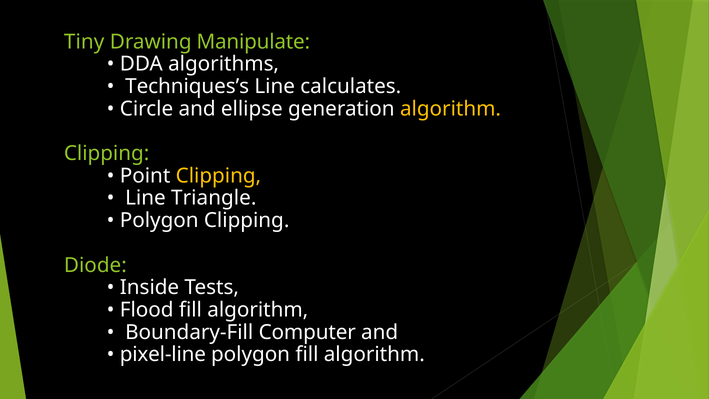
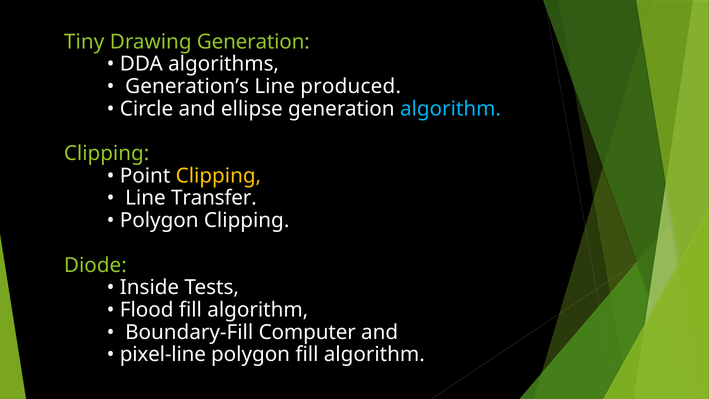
Drawing Manipulate: Manipulate -> Generation (253, 42)
Techniques’s: Techniques’s -> Generation’s (187, 86)
calculates: calculates -> produced (351, 86)
algorithm colour: yellow -> light blue (451, 109)
Triangle: Triangle -> Transfer (214, 198)
